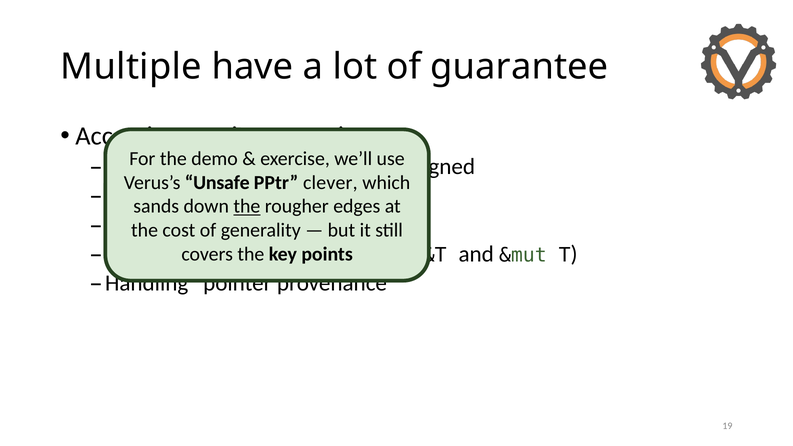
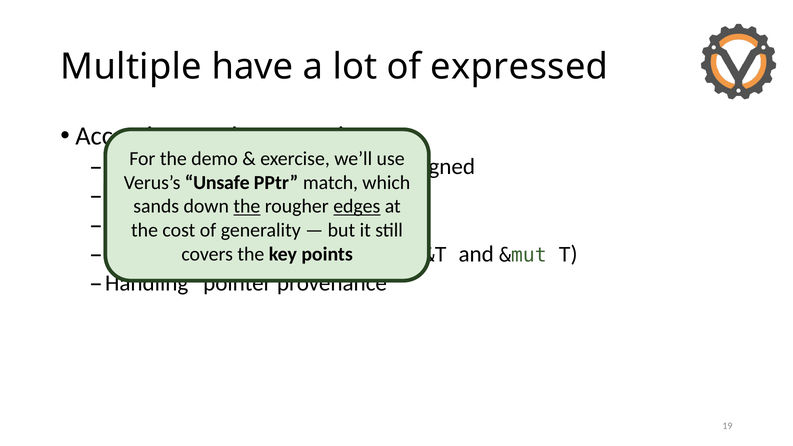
guarantee: guarantee -> expressed (519, 67)
clever: clever -> match (330, 183)
edges underline: none -> present (357, 206)
